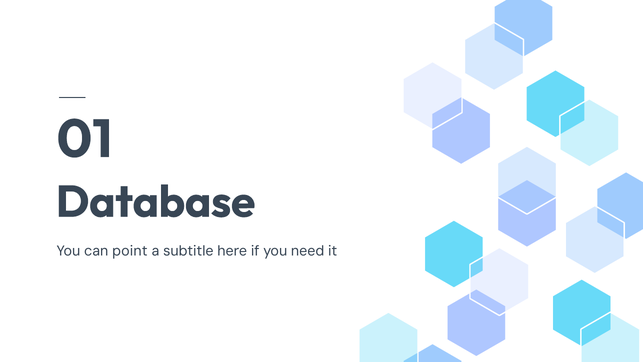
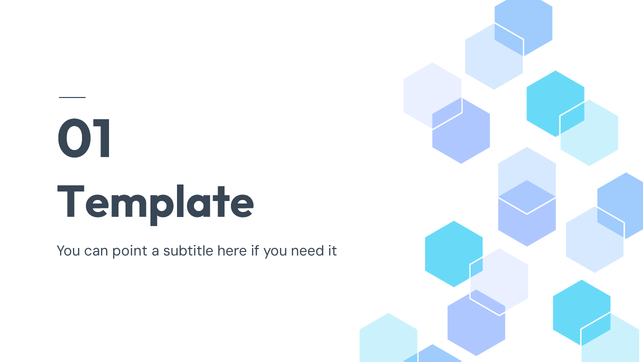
Database: Database -> Template (155, 202)
